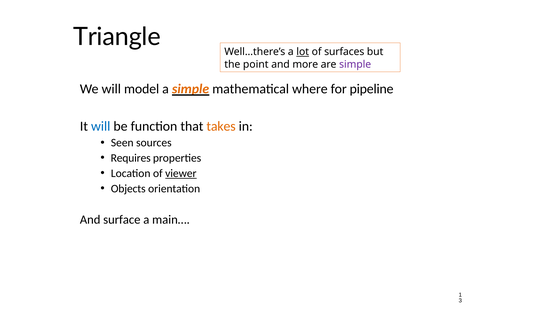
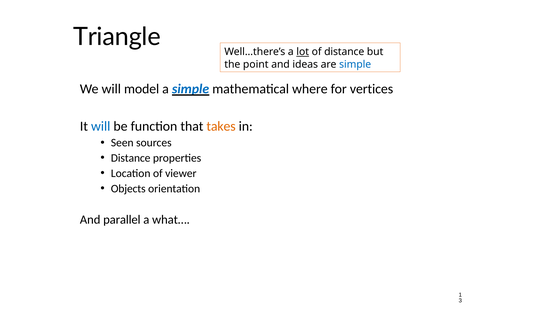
of surfaces: surfaces -> distance (344, 52)
more: more -> ideas (305, 64)
simple colour: purple -> blue (355, 64)
simple colour: orange -> blue (191, 89)
pipeline: pipeline -> vertices (372, 89)
Requires: Requires -> Distance (131, 158)
viewer underline: present -> none (181, 173)
surface: surface -> parallel (122, 220)
main…: main… -> what… (171, 220)
